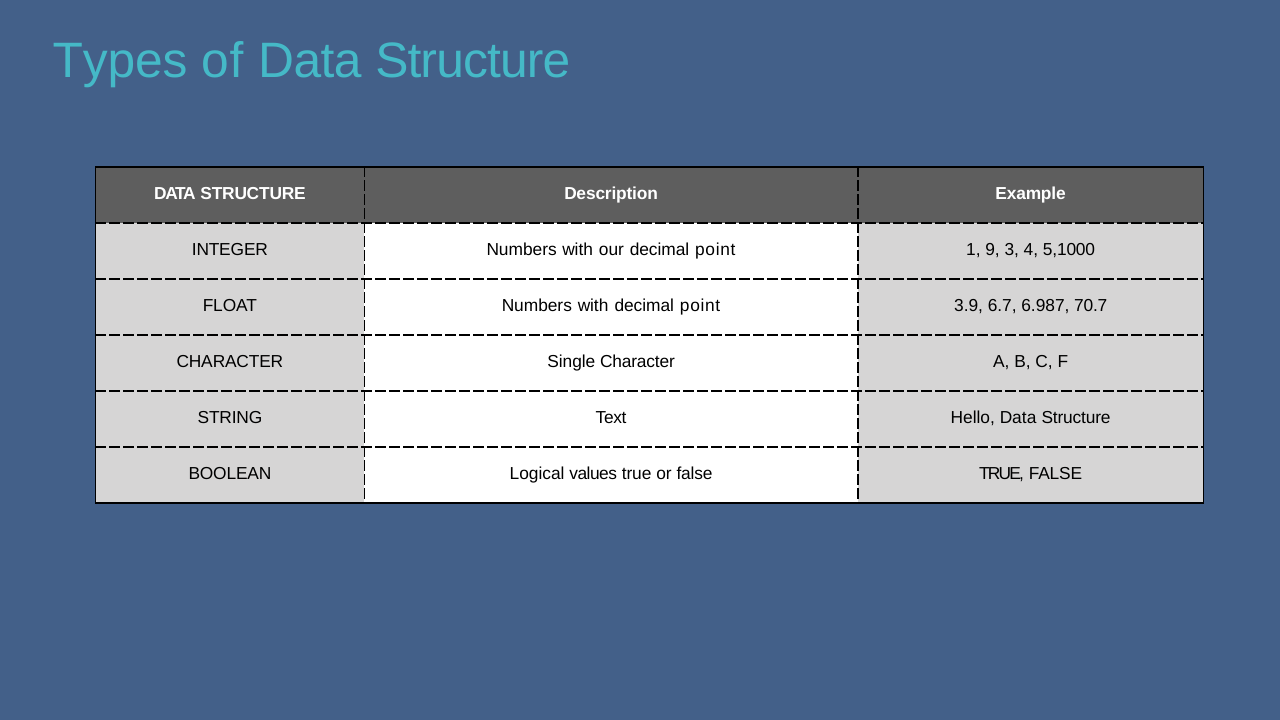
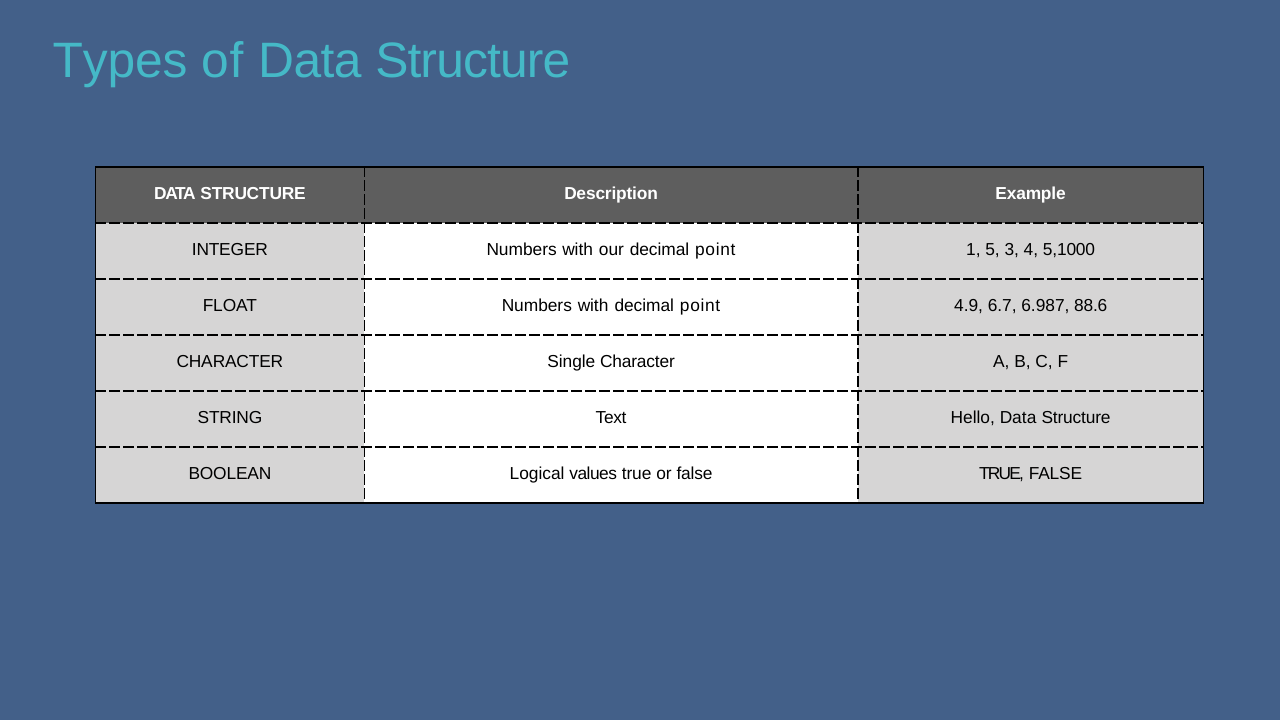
9: 9 -> 5 (993, 250)
3.9: 3.9 -> 4.9 (969, 306)
70.7: 70.7 -> 88.6 (1091, 306)
